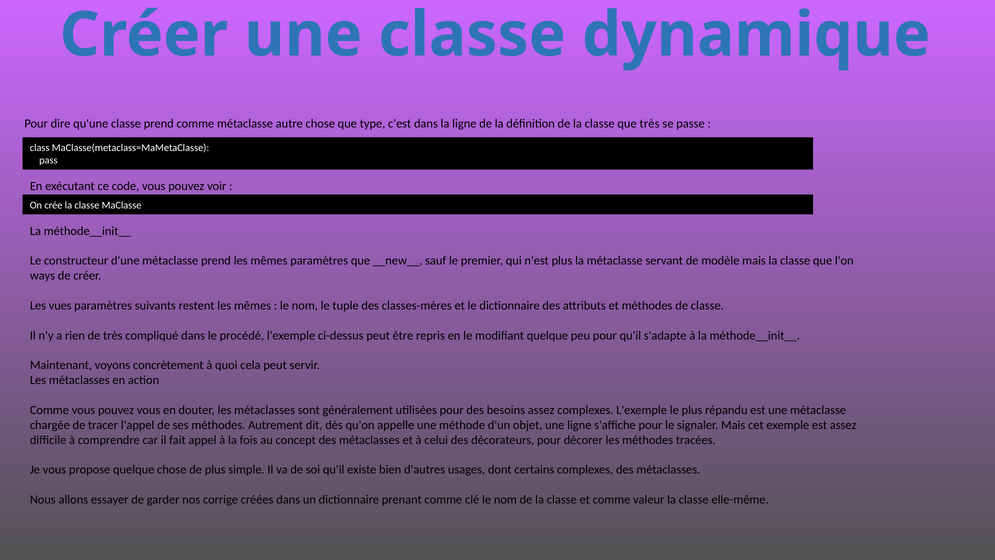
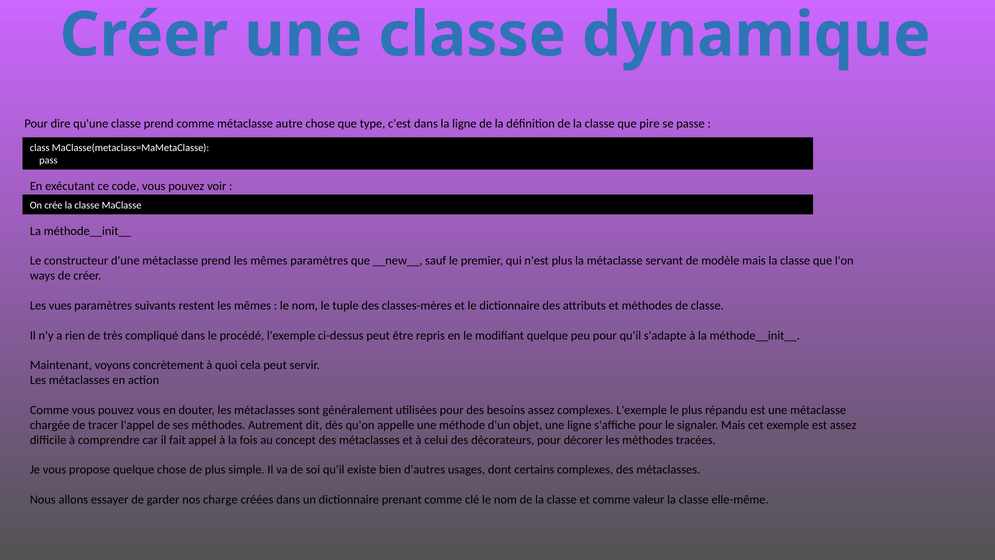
que très: très -> pire (650, 124)
corrige: corrige -> charge (220, 499)
